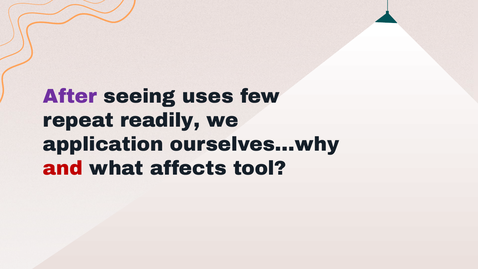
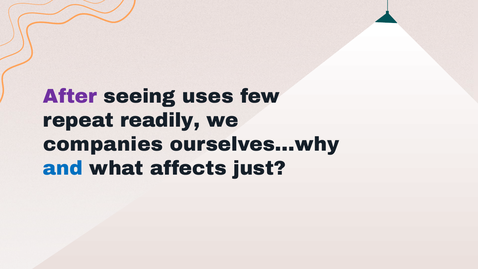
application: application -> companies (103, 144)
and colour: red -> blue (63, 168)
tool: tool -> just (260, 168)
